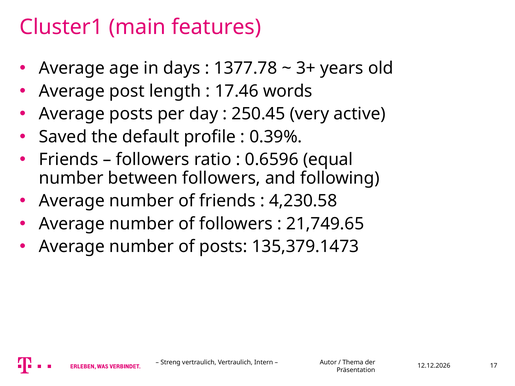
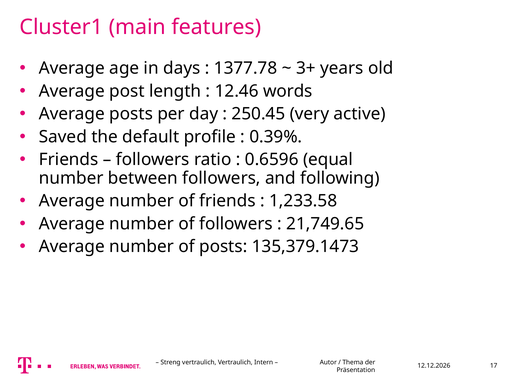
17.46: 17.46 -> 12.46 (237, 91)
4,230.58: 4,230.58 -> 1,233.58 (303, 201)
